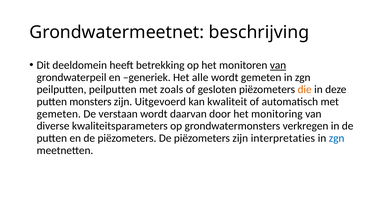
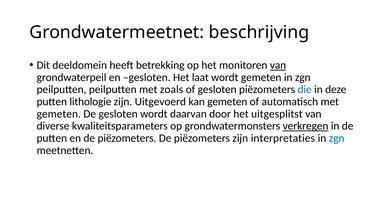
en generiek: generiek -> gesloten (147, 77)
alle: alle -> laat (200, 77)
die colour: orange -> blue (305, 90)
monsters: monsters -> lithologie (90, 102)
kan kwaliteit: kwaliteit -> gemeten (227, 102)
De verstaan: verstaan -> gesloten (118, 114)
monitoring: monitoring -> uitgesplitst (277, 114)
verkregen underline: none -> present (306, 126)
